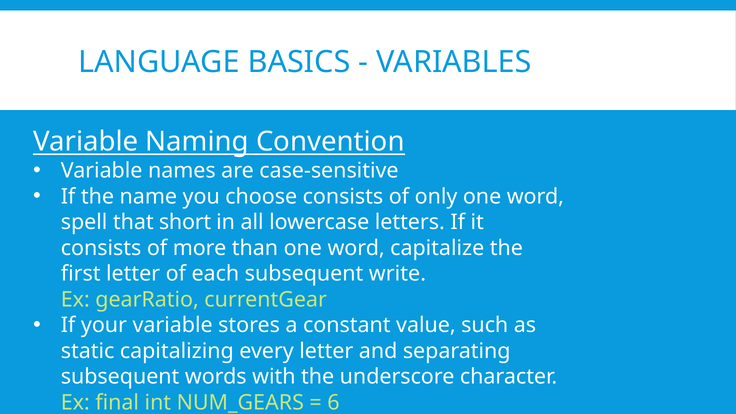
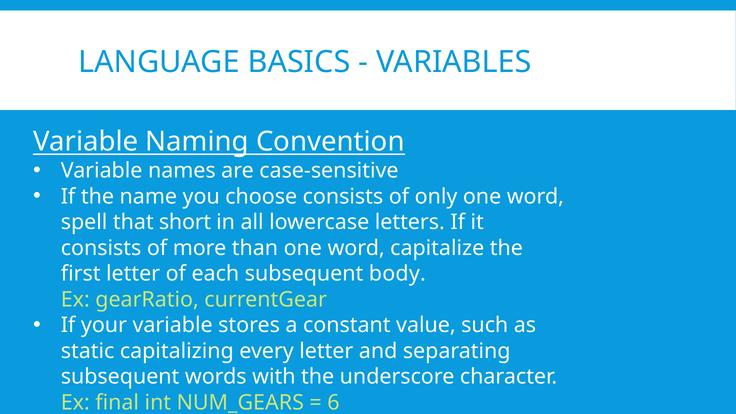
write: write -> body (397, 274)
